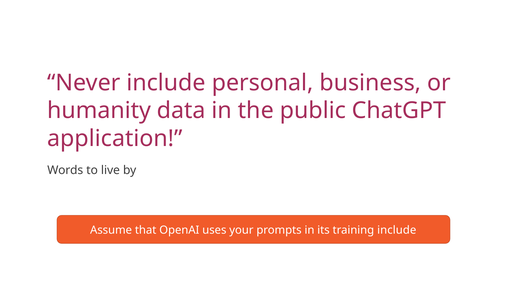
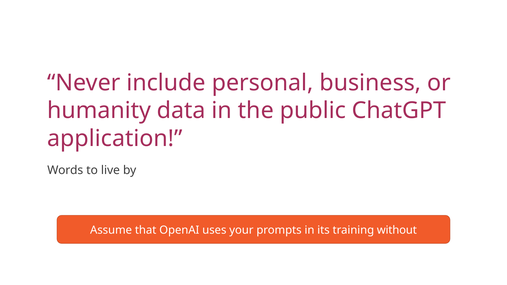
training include: include -> without (397, 230)
